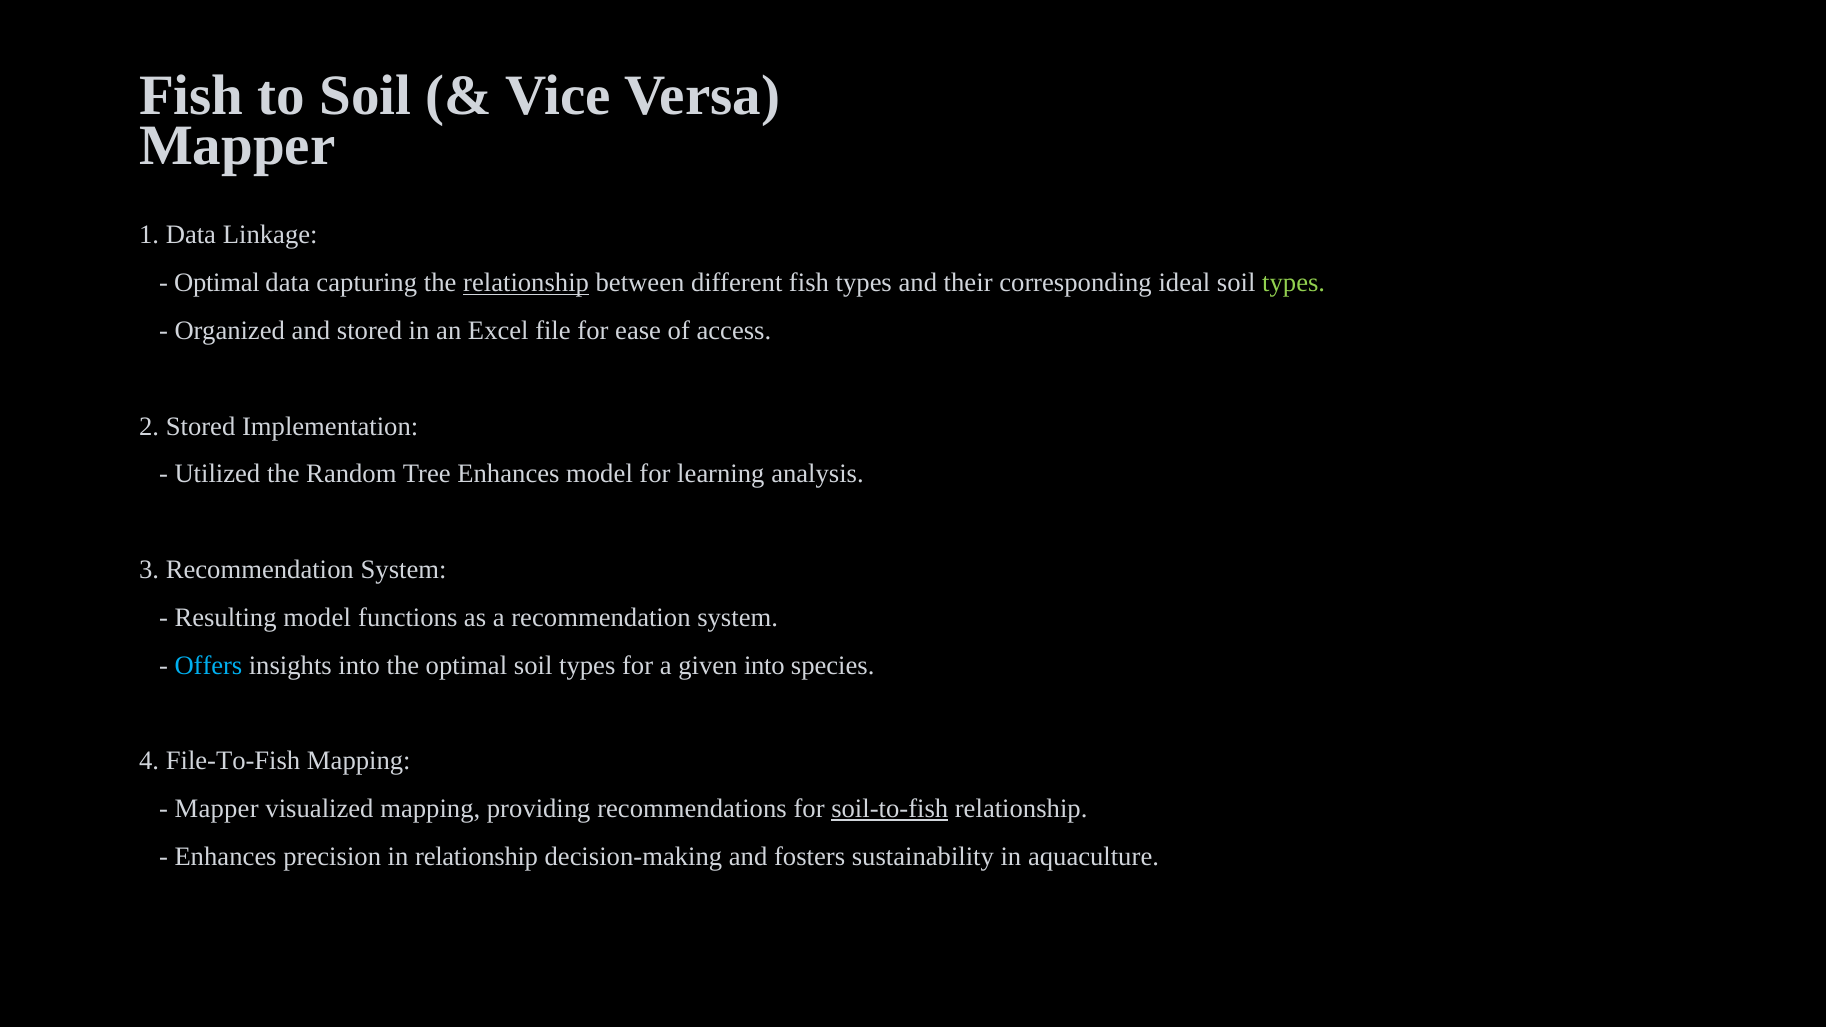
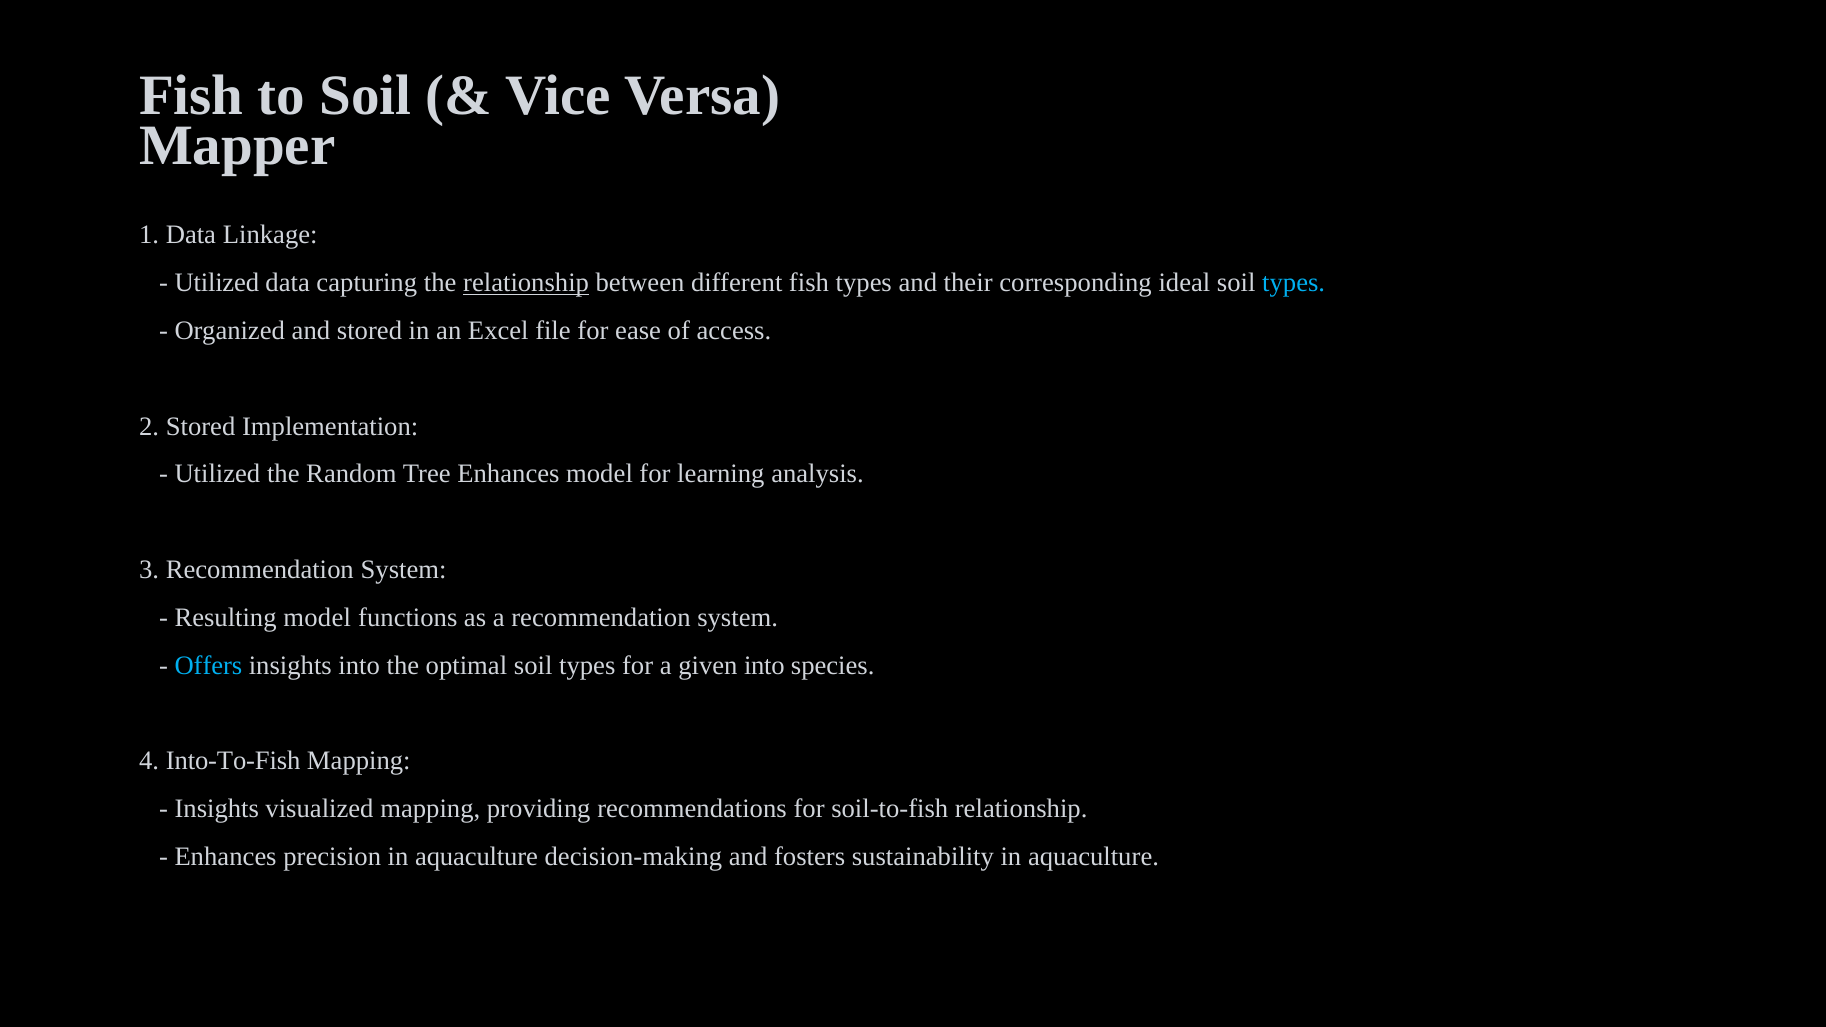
Optimal: Optimal -> Utilized (217, 283)
types colour: light green -> light blue (1294, 283)
File-To-Fish: File-To-Fish -> Into-To-Fish (233, 761)
Mapper: Mapper -> Insights (217, 809)
soil-to-fish underline: present -> none (890, 809)
precision in relationship: relationship -> aquaculture (477, 857)
